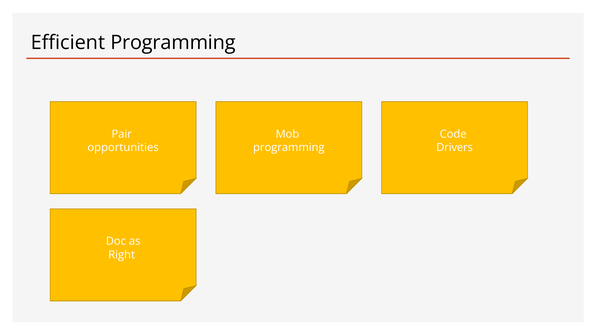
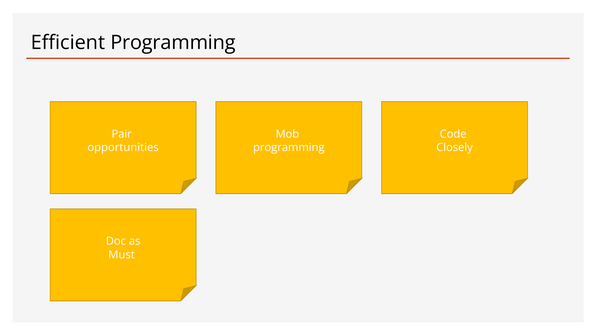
Drivers: Drivers -> Closely (455, 148)
Right: Right -> Must (122, 255)
